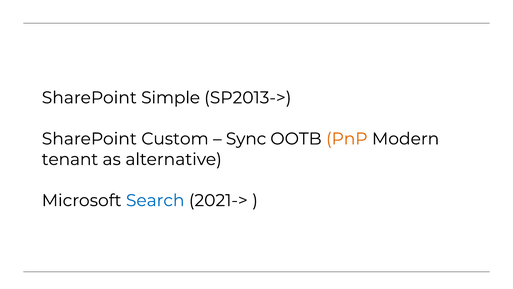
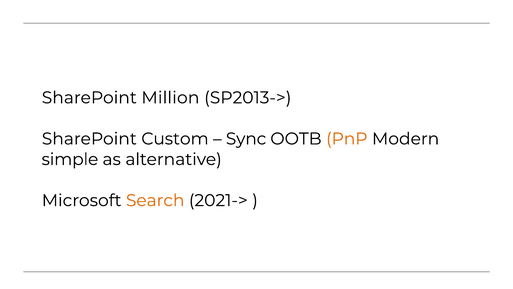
Simple: Simple -> Million (170, 98)
tenant: tenant -> simple (70, 159)
Search colour: blue -> orange (155, 200)
